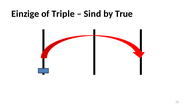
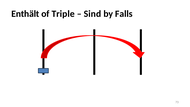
Einzige: Einzige -> Enthält (25, 14)
True: True -> Falls (124, 14)
